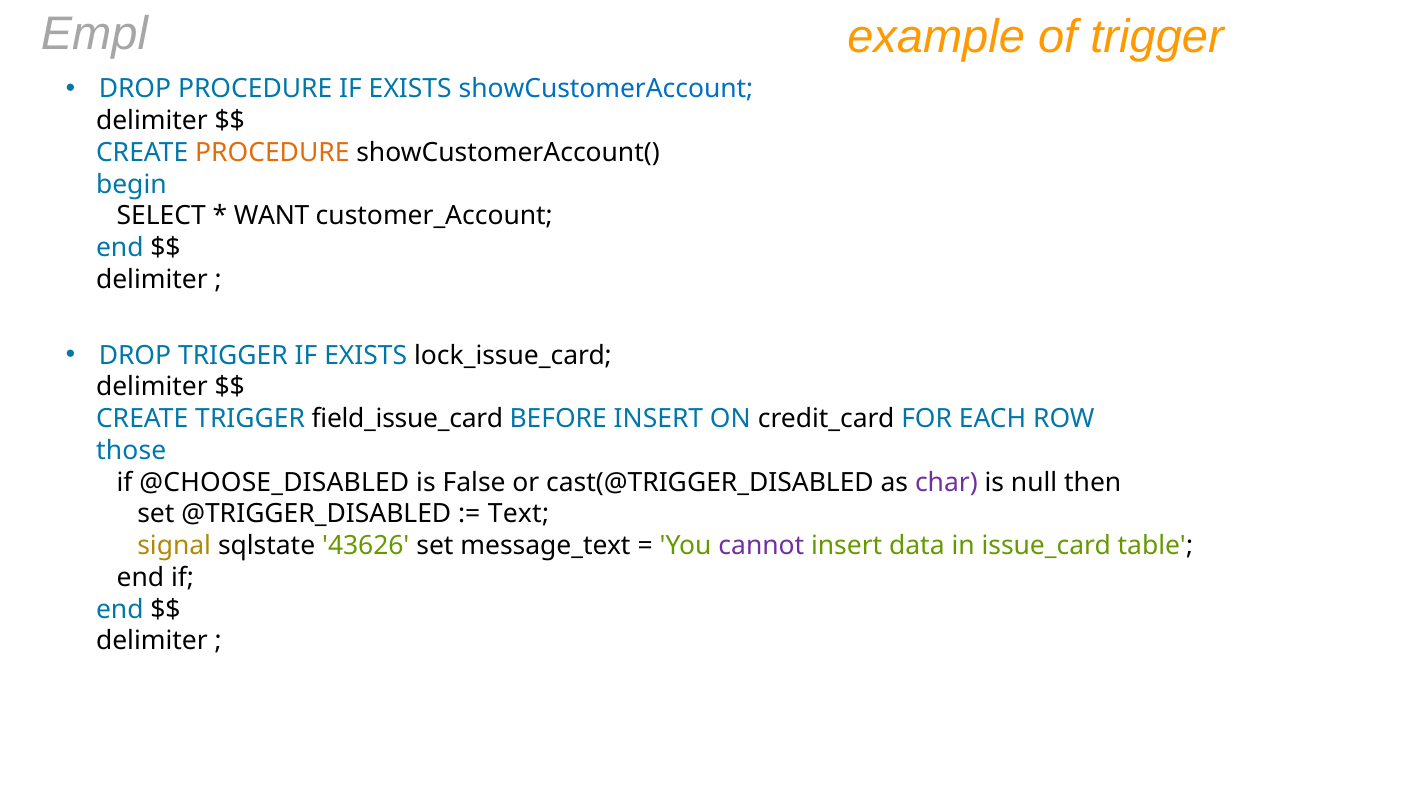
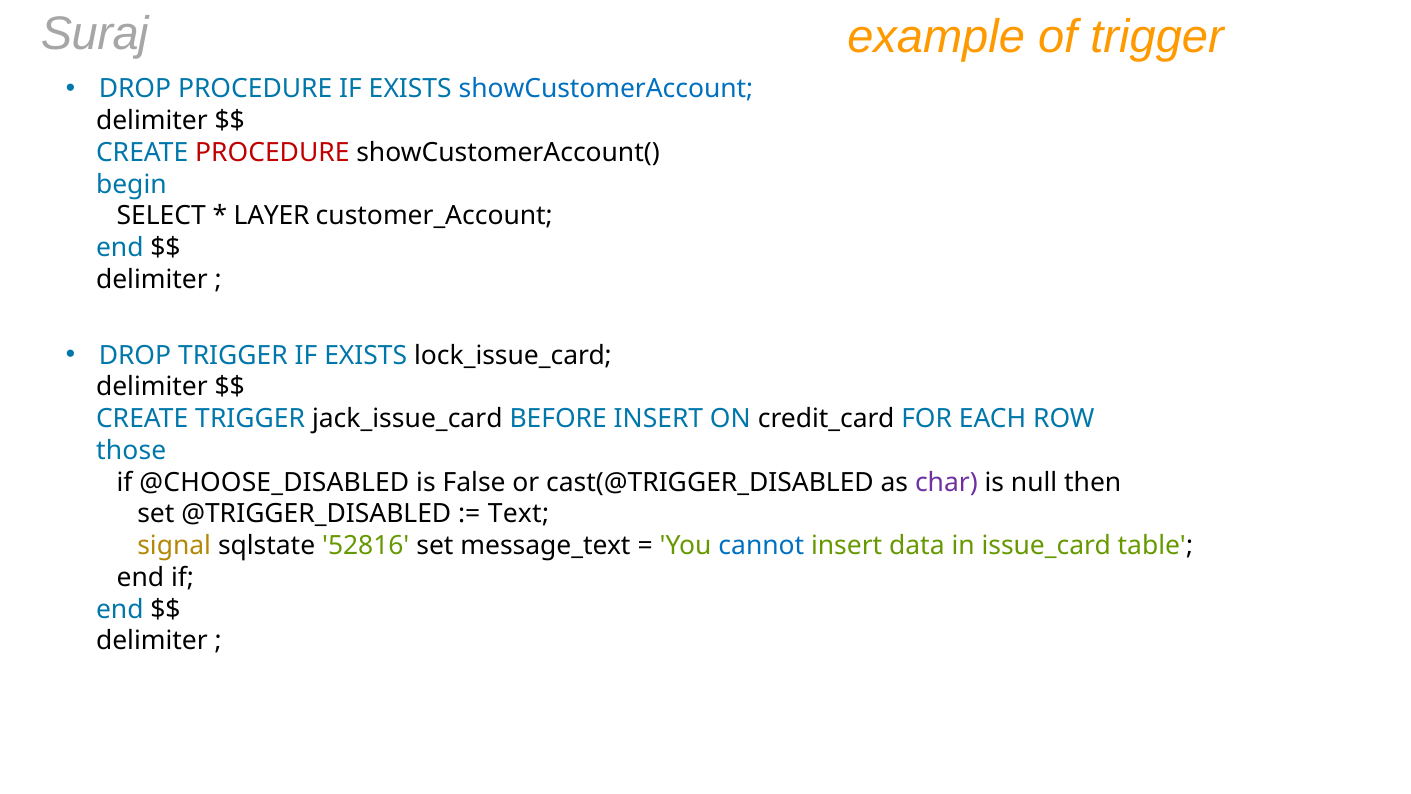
Empl: Empl -> Suraj (95, 34)
PROCEDURE colour: orange -> red (272, 153)
WANT: WANT -> LAYER (272, 216)
field_issue_card: field_issue_card -> jack_issue_card (407, 419)
43626: 43626 -> 52816 (366, 546)
cannot colour: purple -> blue (761, 546)
